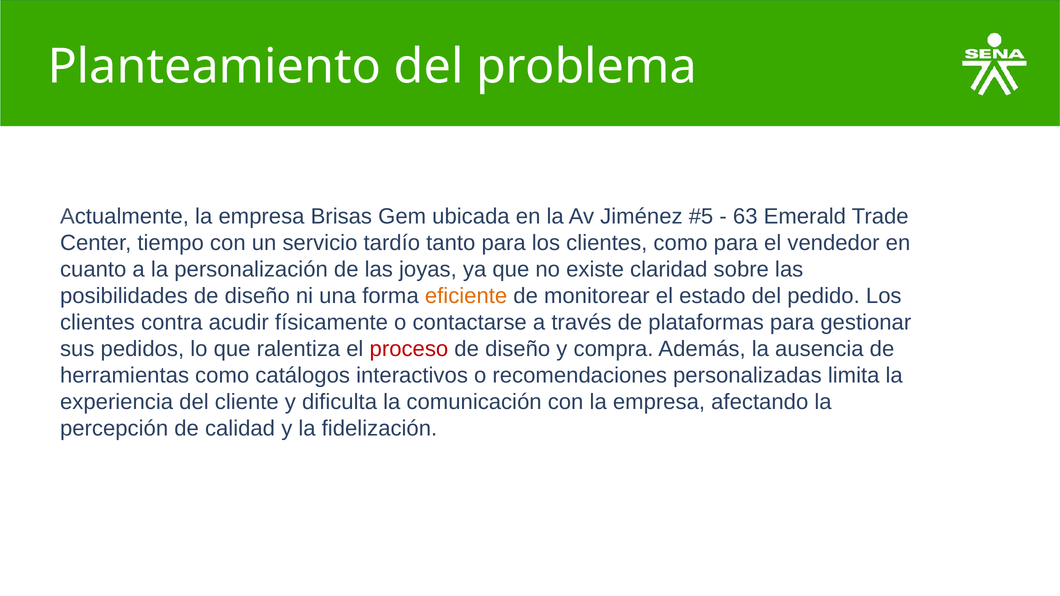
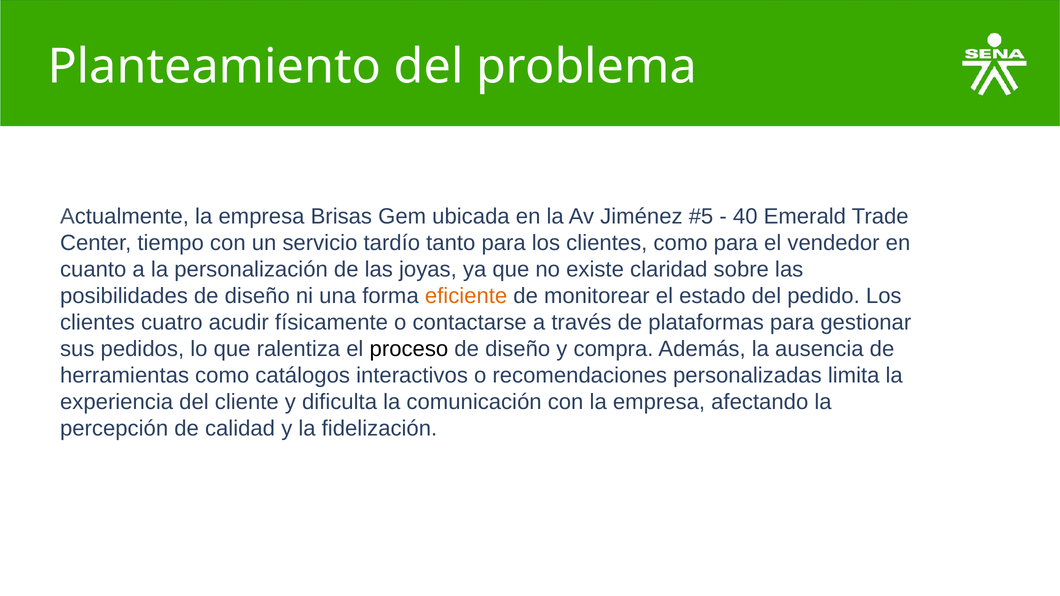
63: 63 -> 40 (745, 216)
contra: contra -> cuatro (172, 323)
proceso colour: red -> black (409, 349)
